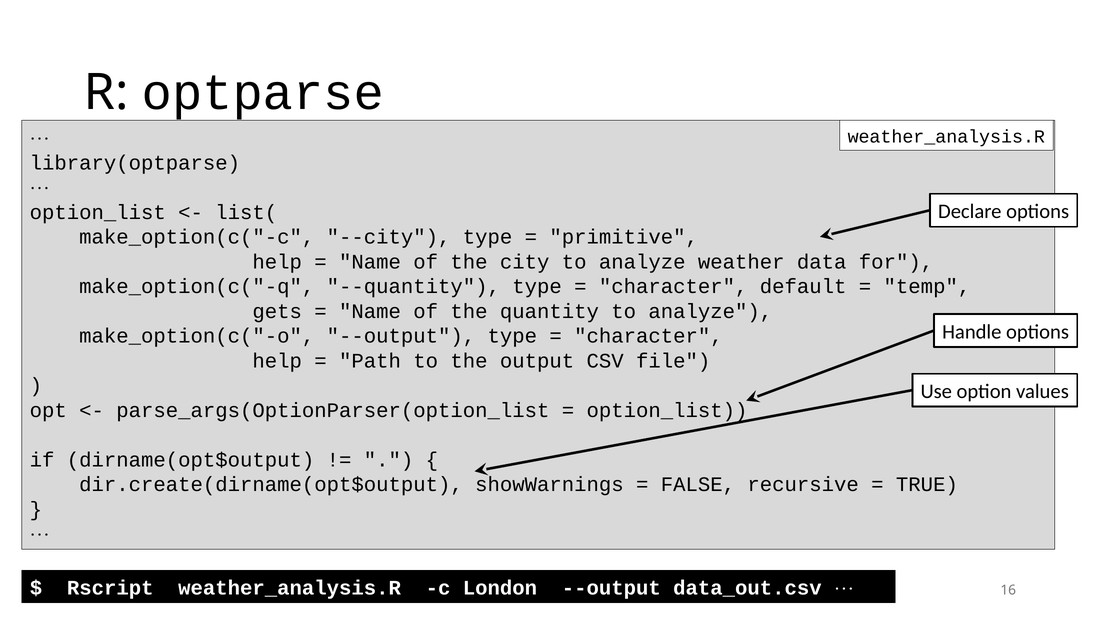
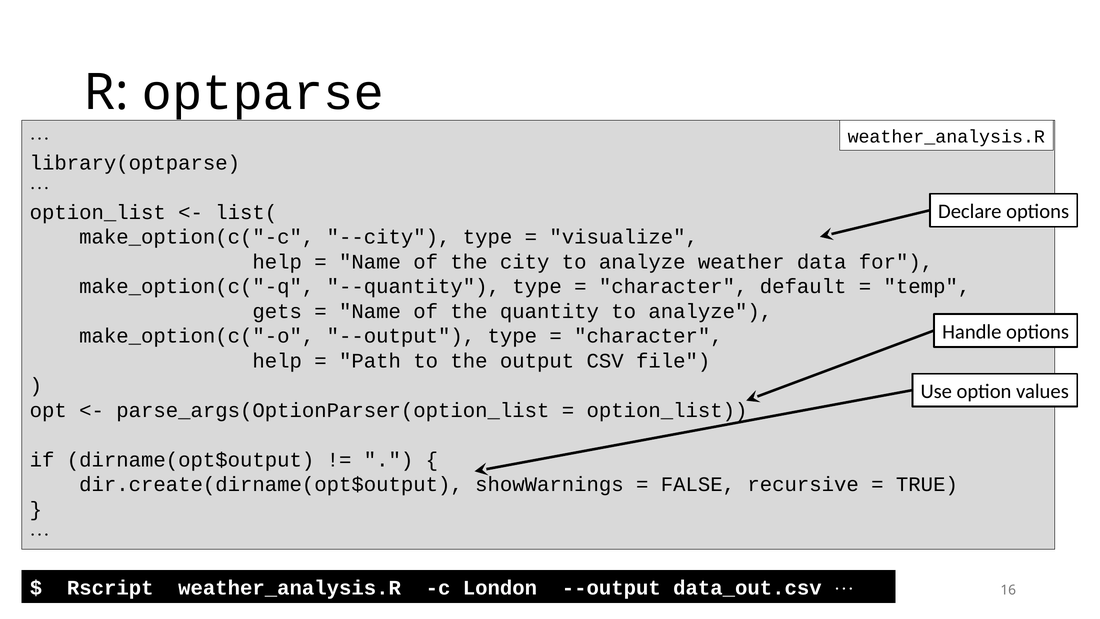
primitive: primitive -> visualize (624, 237)
